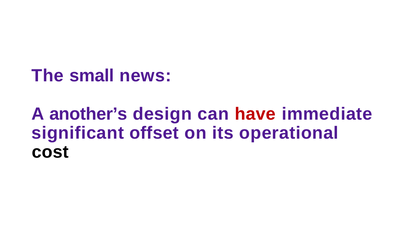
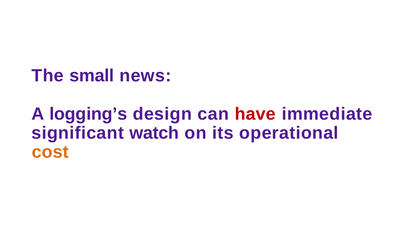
another’s: another’s -> logging’s (88, 114)
offset: offset -> watch (154, 133)
cost colour: black -> orange (50, 152)
